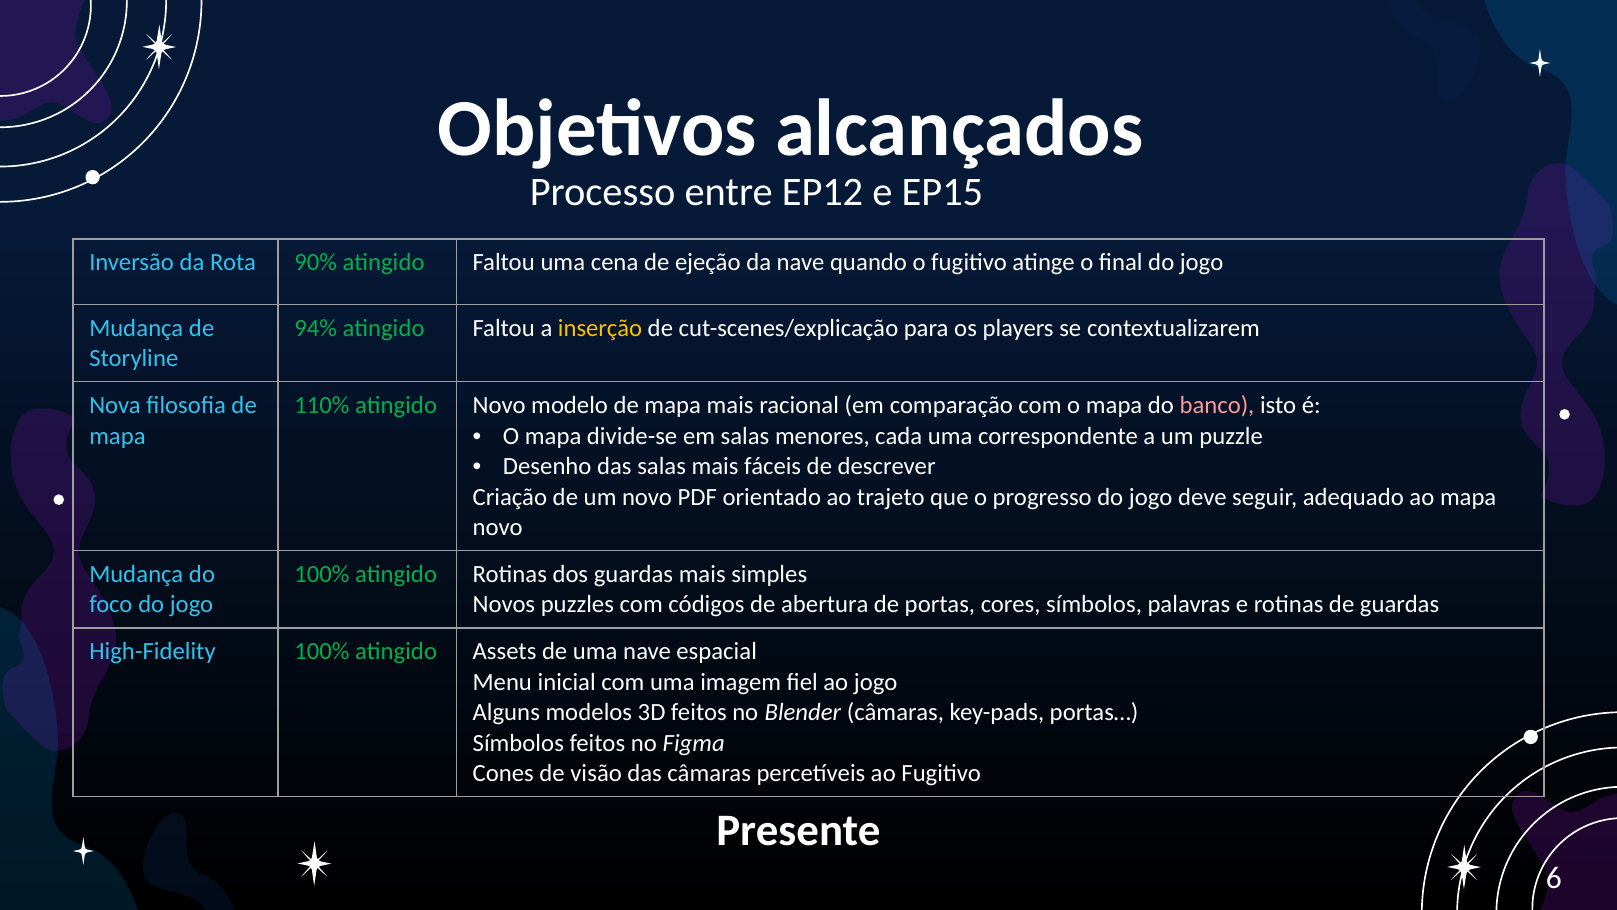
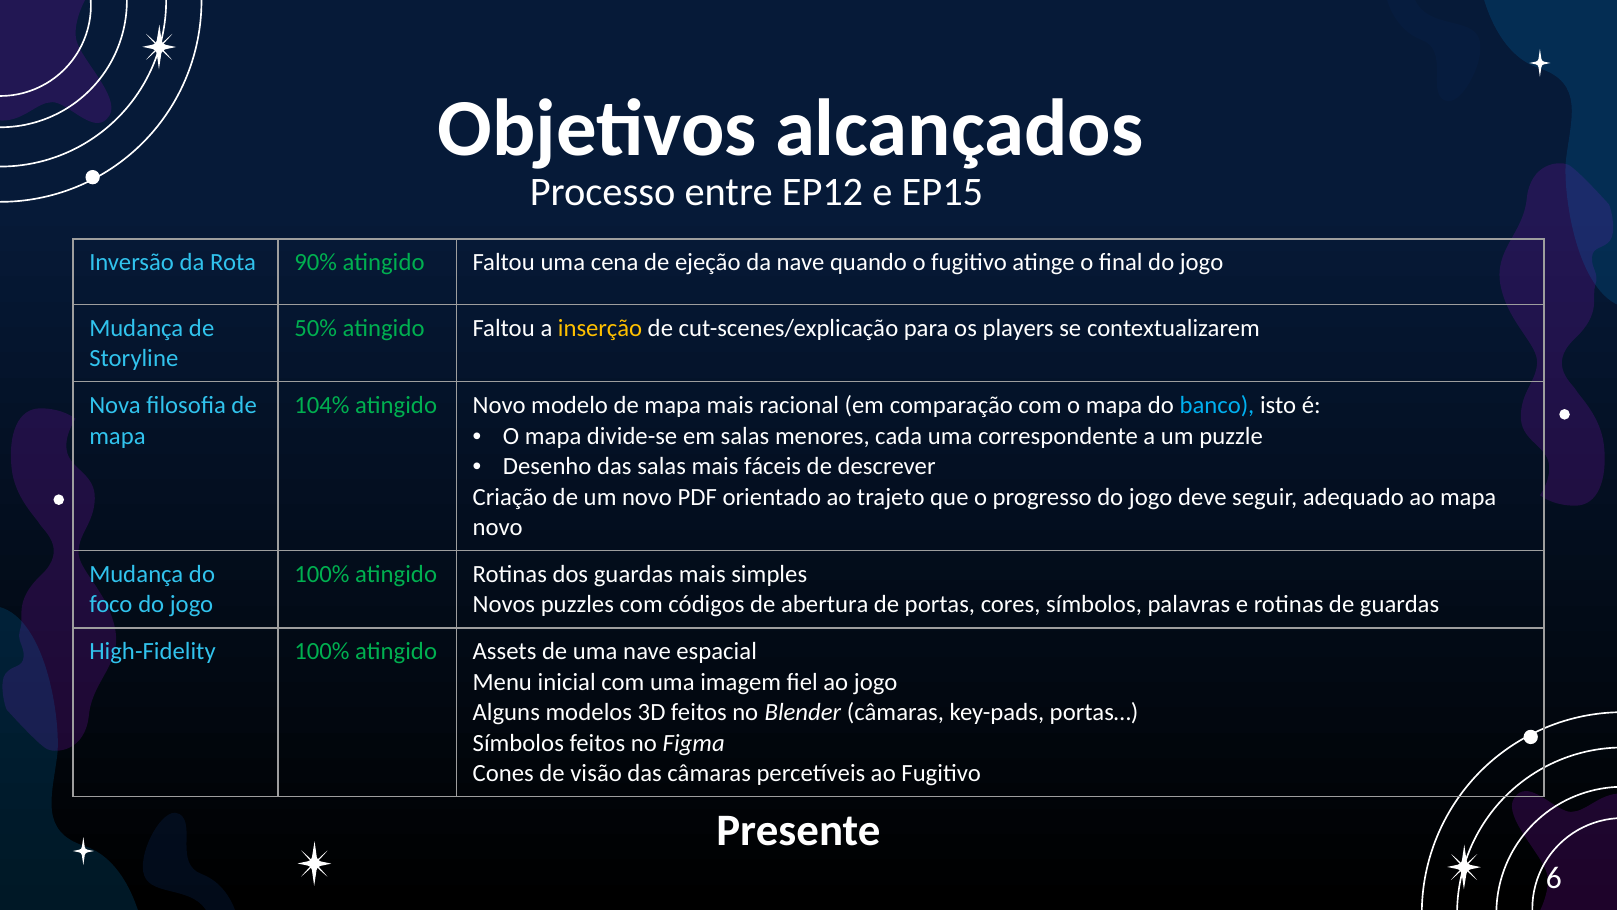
94%: 94% -> 50% (316, 328)
110%: 110% -> 104% (322, 405)
banco colour: pink -> light blue (1217, 405)
